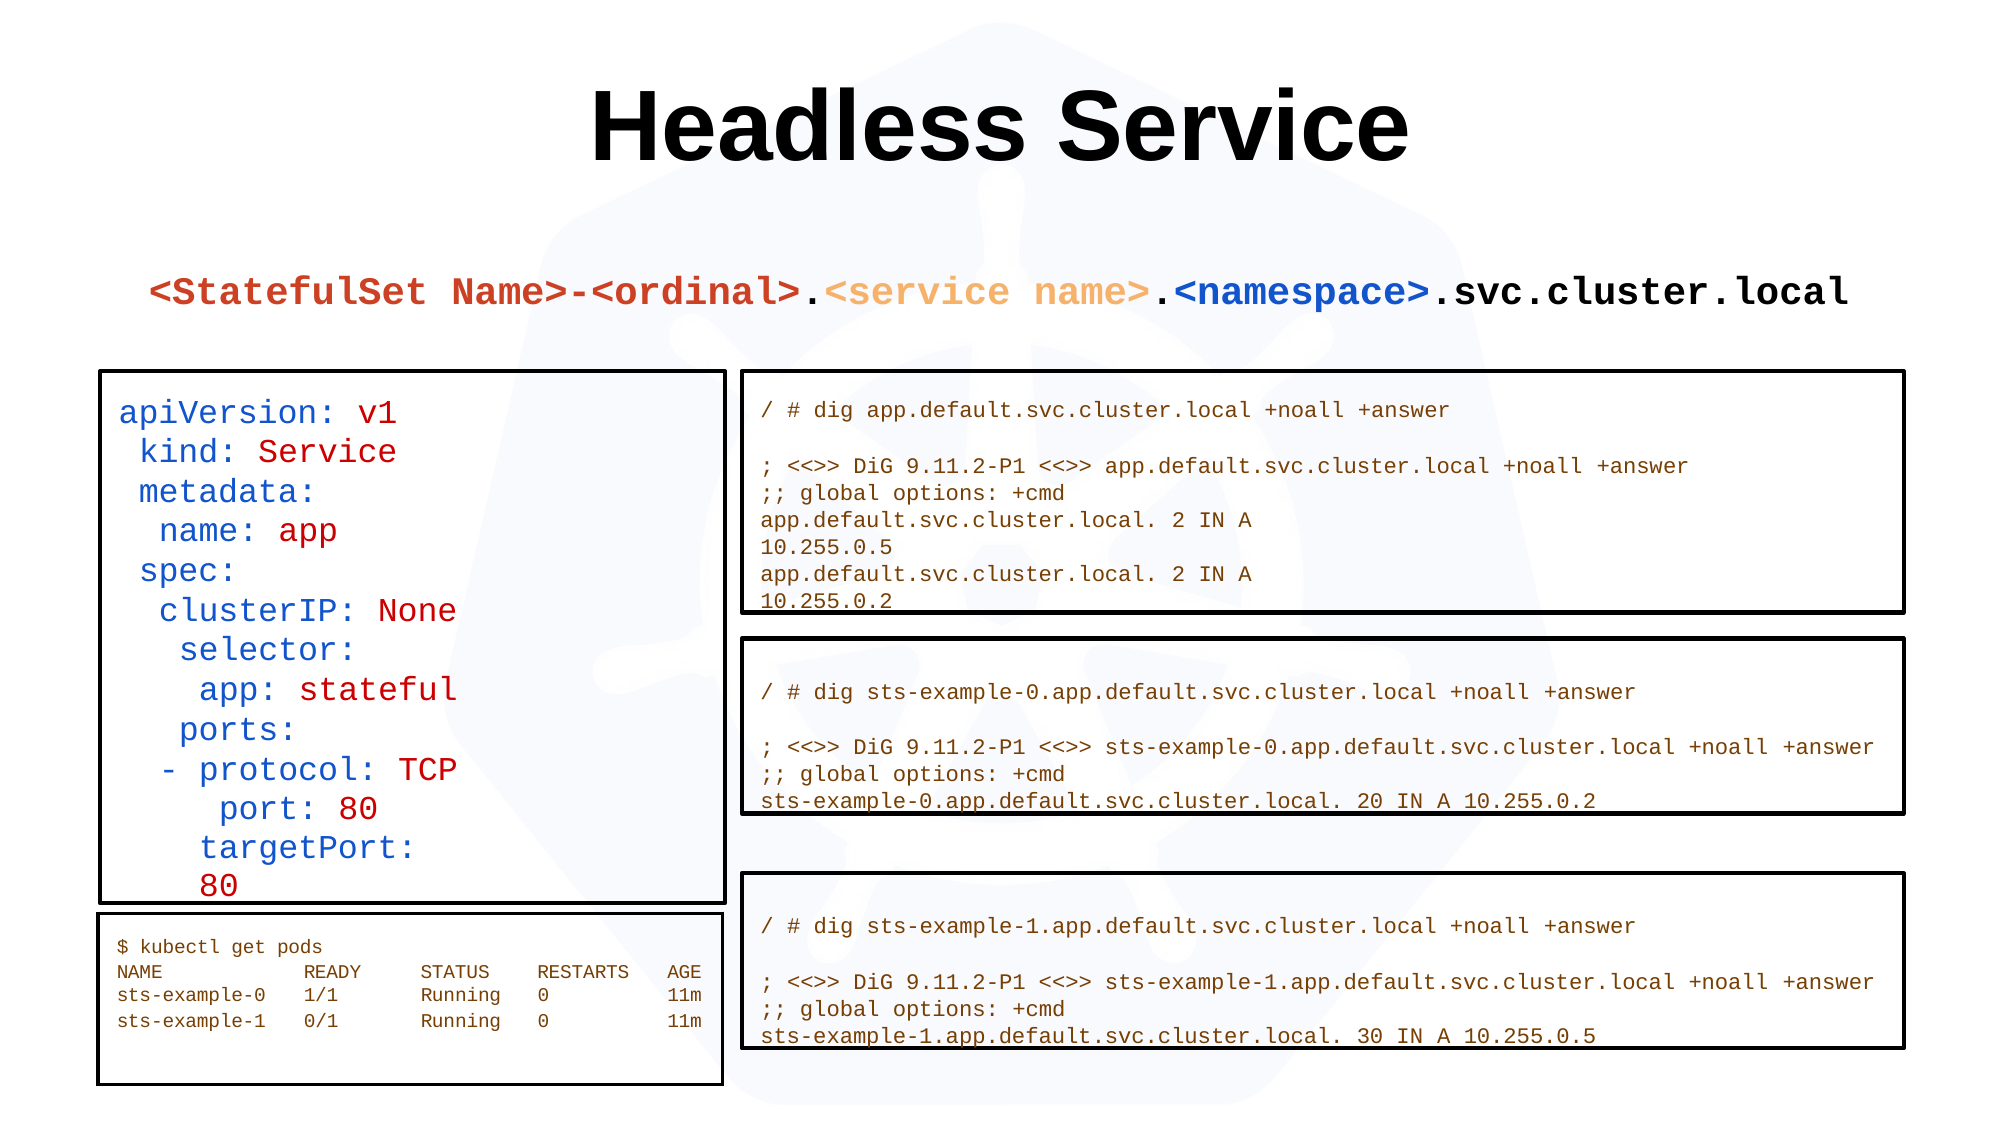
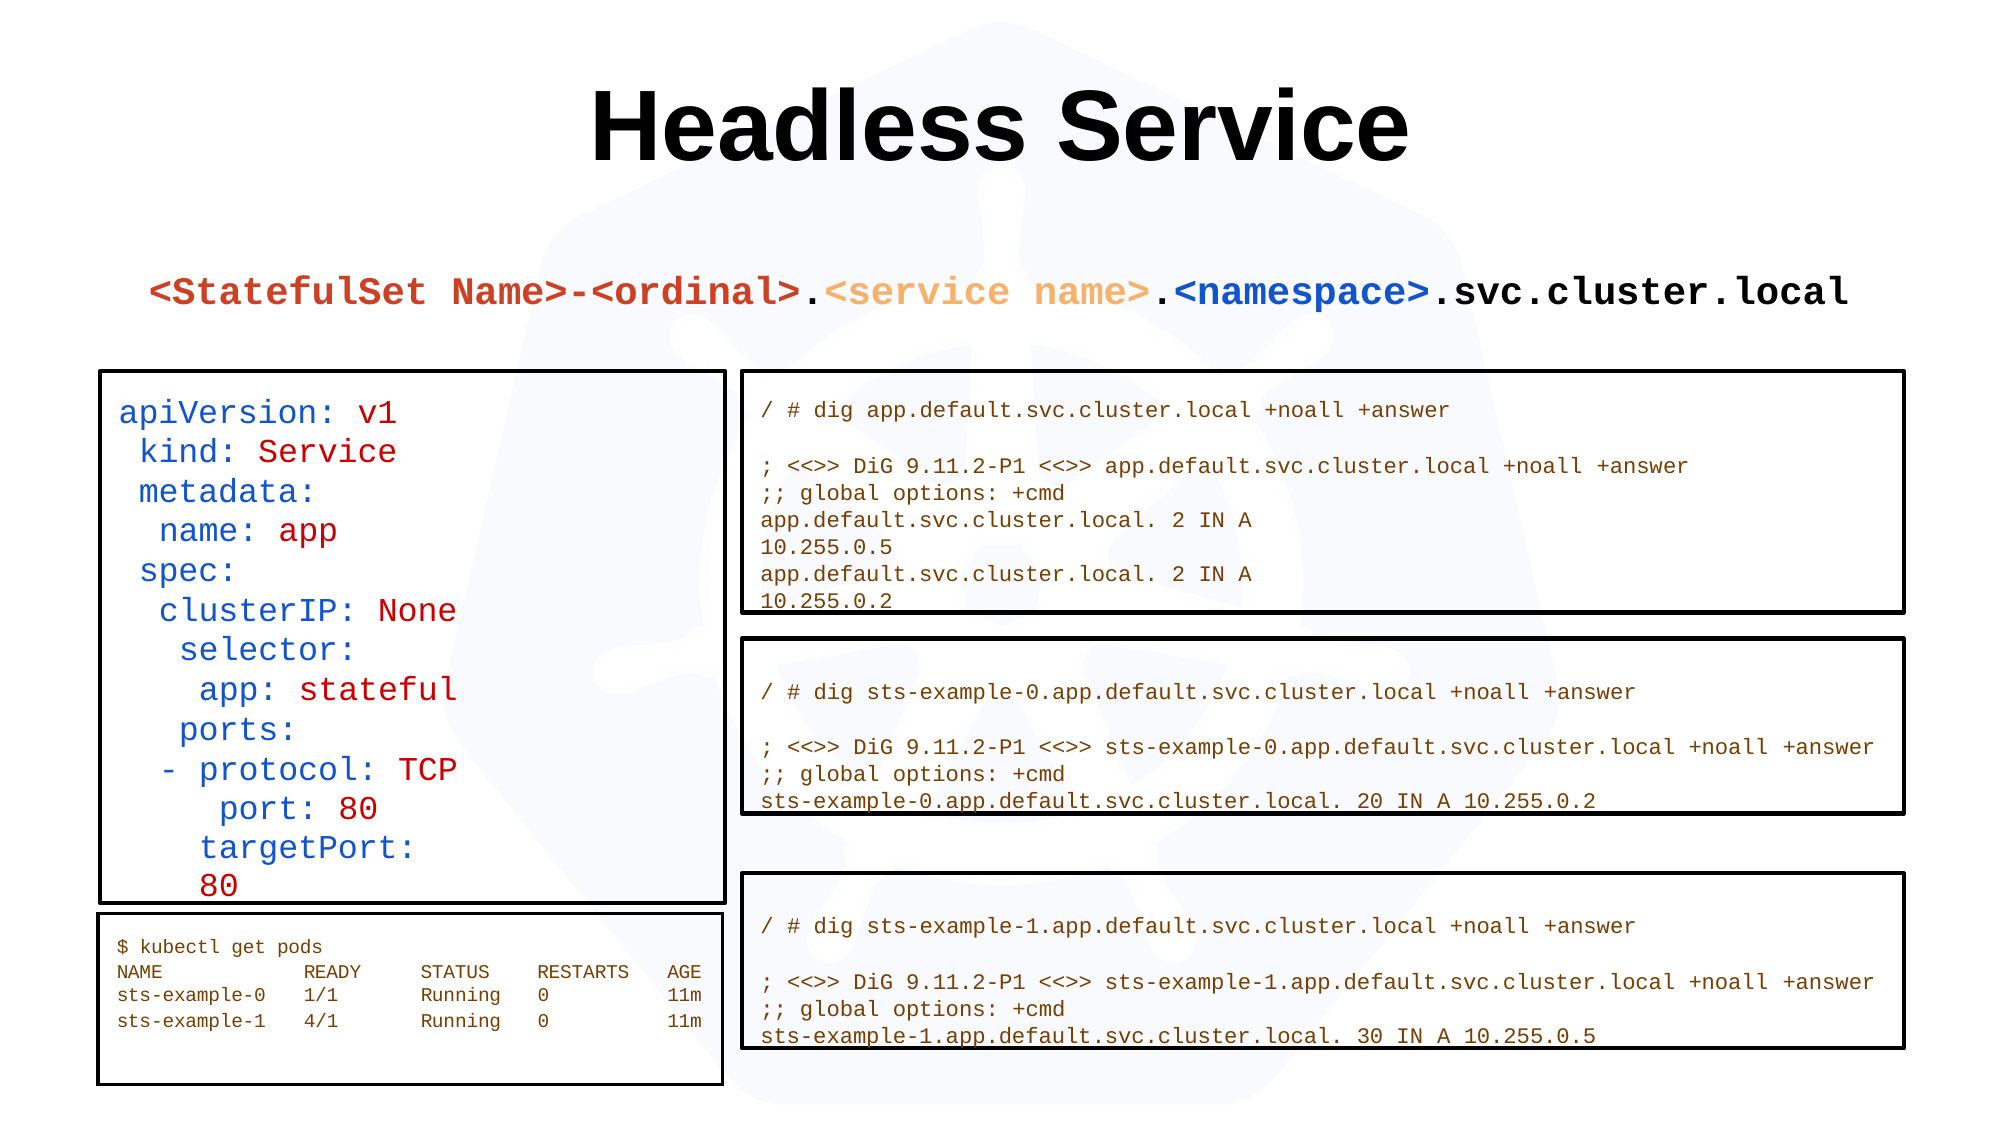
0/1: 0/1 -> 4/1 (321, 1021)
